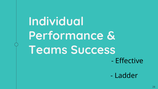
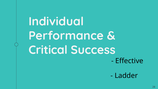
Teams: Teams -> Critical (48, 50)
